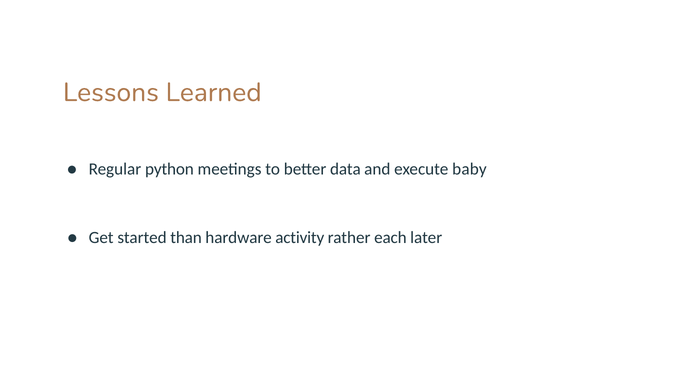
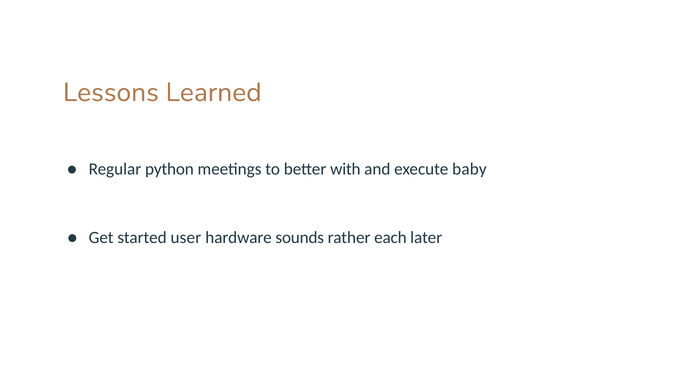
data: data -> with (345, 169)
than: than -> user (186, 238)
activity: activity -> sounds (300, 238)
